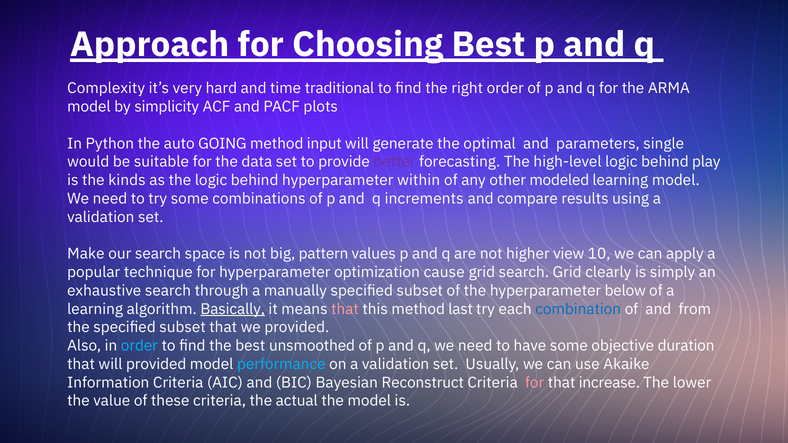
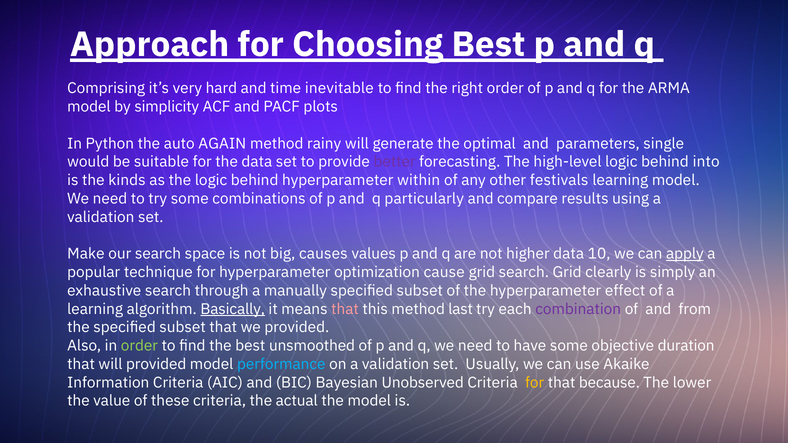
Complexity: Complexity -> Comprising (106, 88)
traditional: traditional -> inevitable (339, 88)
GOING: GOING -> AGAIN (222, 144)
input: input -> rainy (324, 144)
play: play -> into (706, 162)
modeled: modeled -> festivals (559, 180)
increments: increments -> particularly (424, 199)
pattern: pattern -> causes (323, 254)
higher view: view -> data (569, 254)
apply underline: none -> present (685, 254)
below: below -> effect (625, 291)
combination colour: blue -> purple (578, 309)
order colour: light blue -> light green (139, 346)
Reconstruct: Reconstruct -> Unobserved (423, 383)
for colour: pink -> yellow (535, 383)
increase: increase -> because (609, 383)
